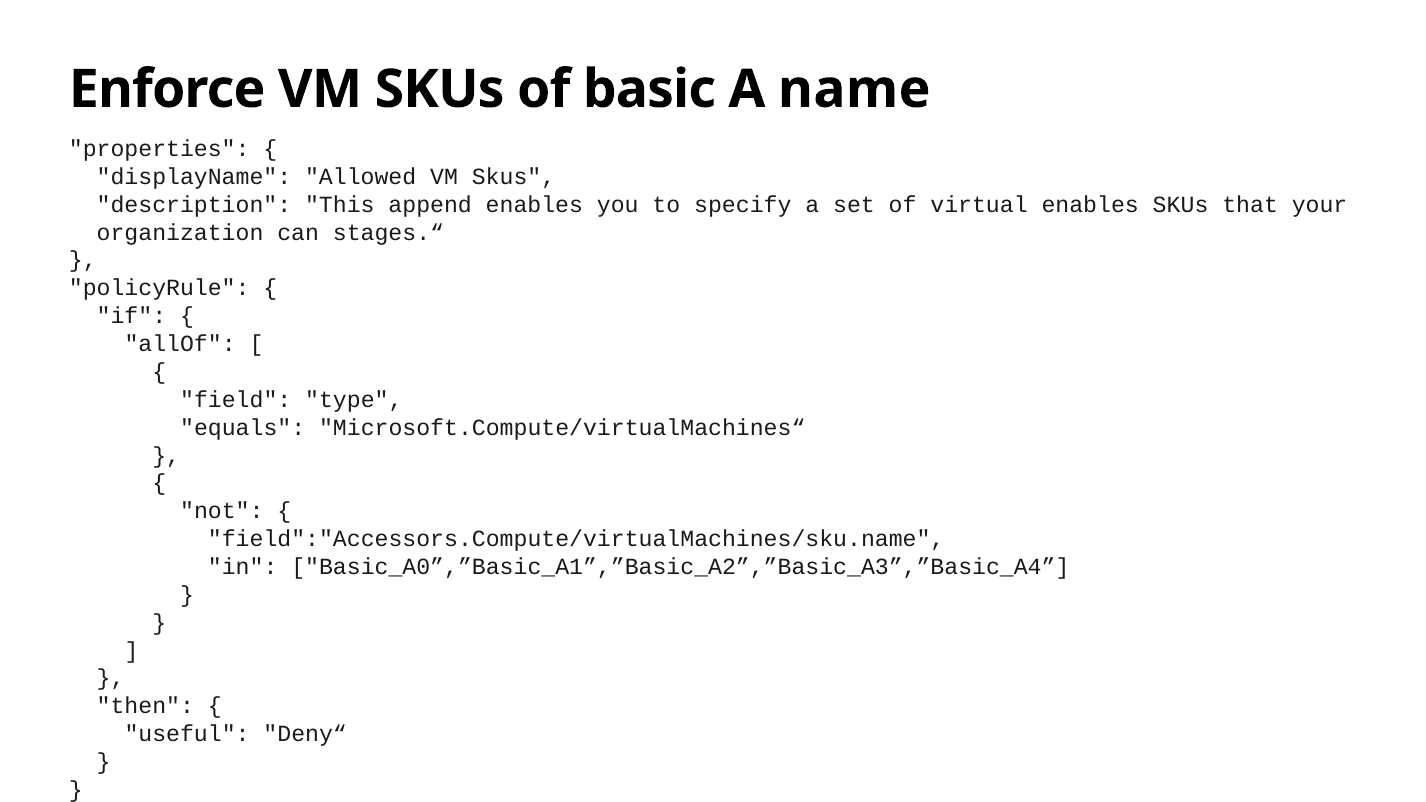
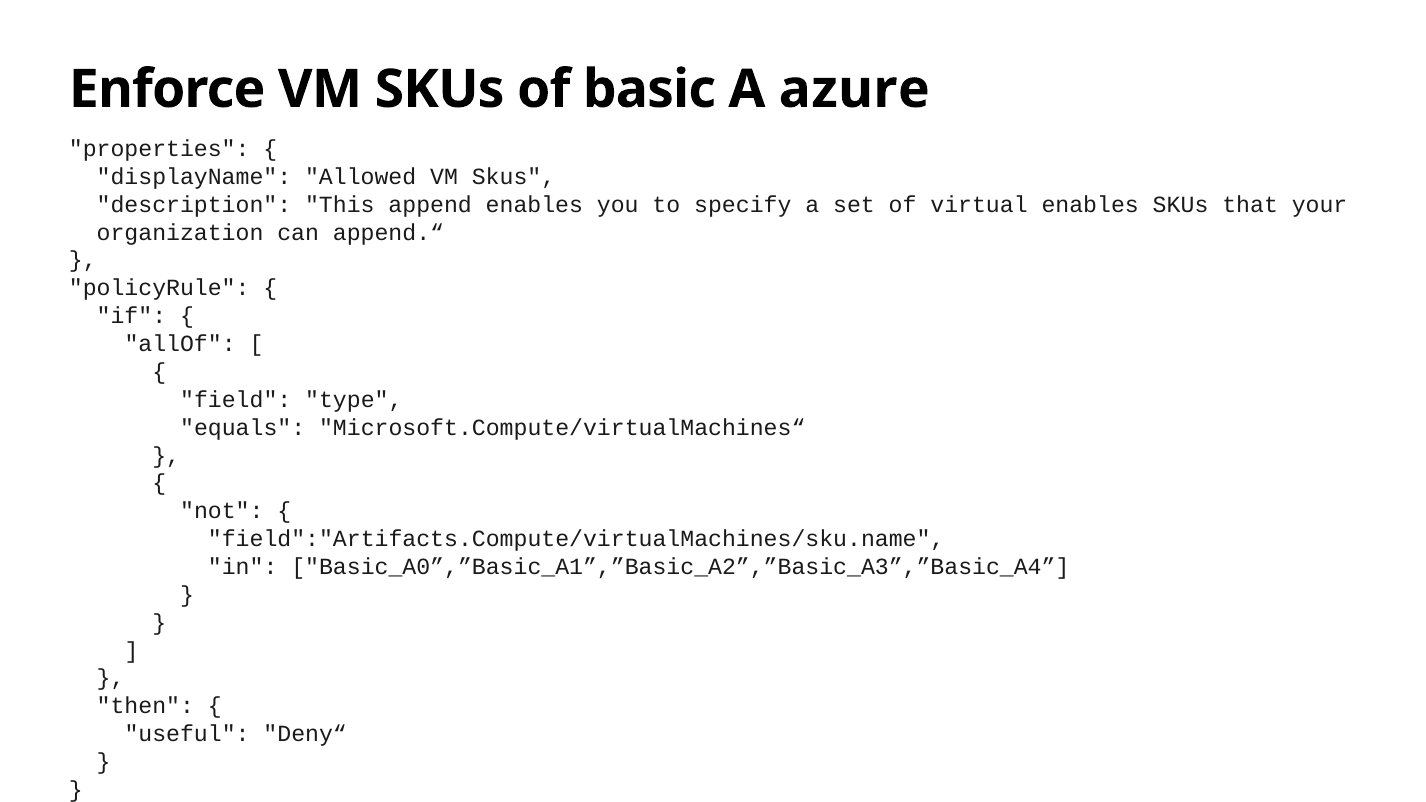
name: name -> azure (854, 89)
stages.“: stages.“ -> append.“ (388, 232)
field":"Accessors.Compute/virtualMachines/sku.name: field":"Accessors.Compute/virtualMachines/sku.name -> field":"Artifacts.Compute/virtualMachines/sku.name (576, 539)
